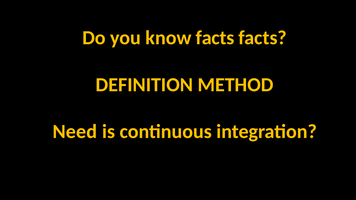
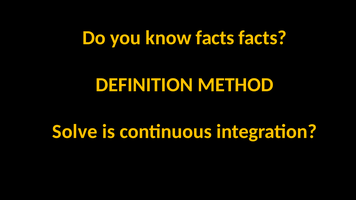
Need: Need -> Solve (75, 132)
